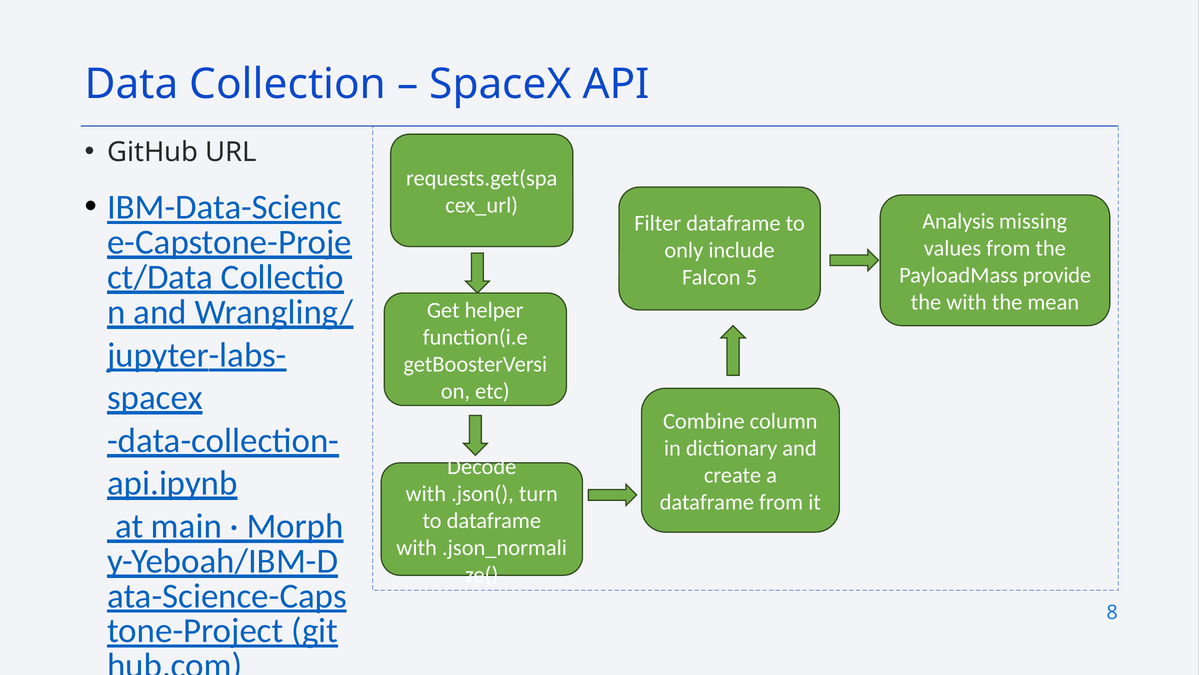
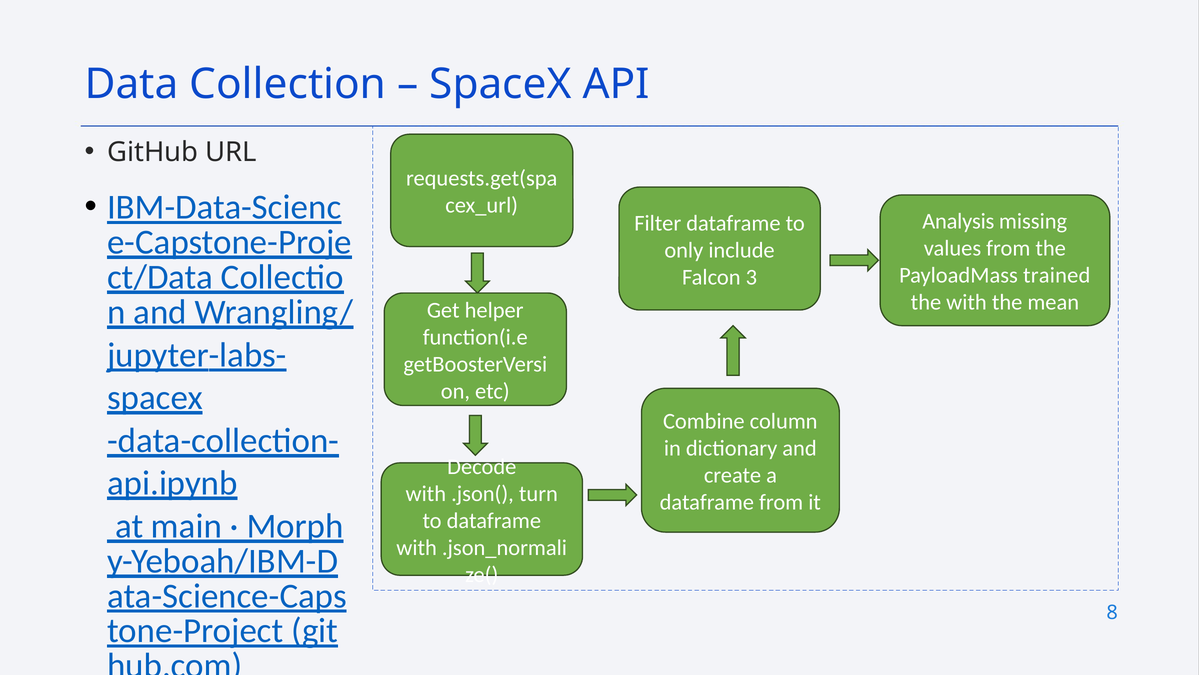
provide: provide -> trained (1057, 275)
5: 5 -> 3 (751, 277)
